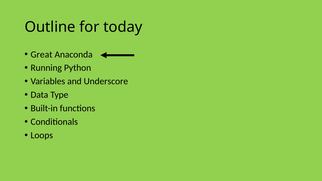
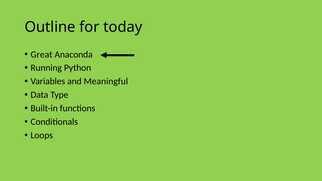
Underscore: Underscore -> Meaningful (106, 81)
